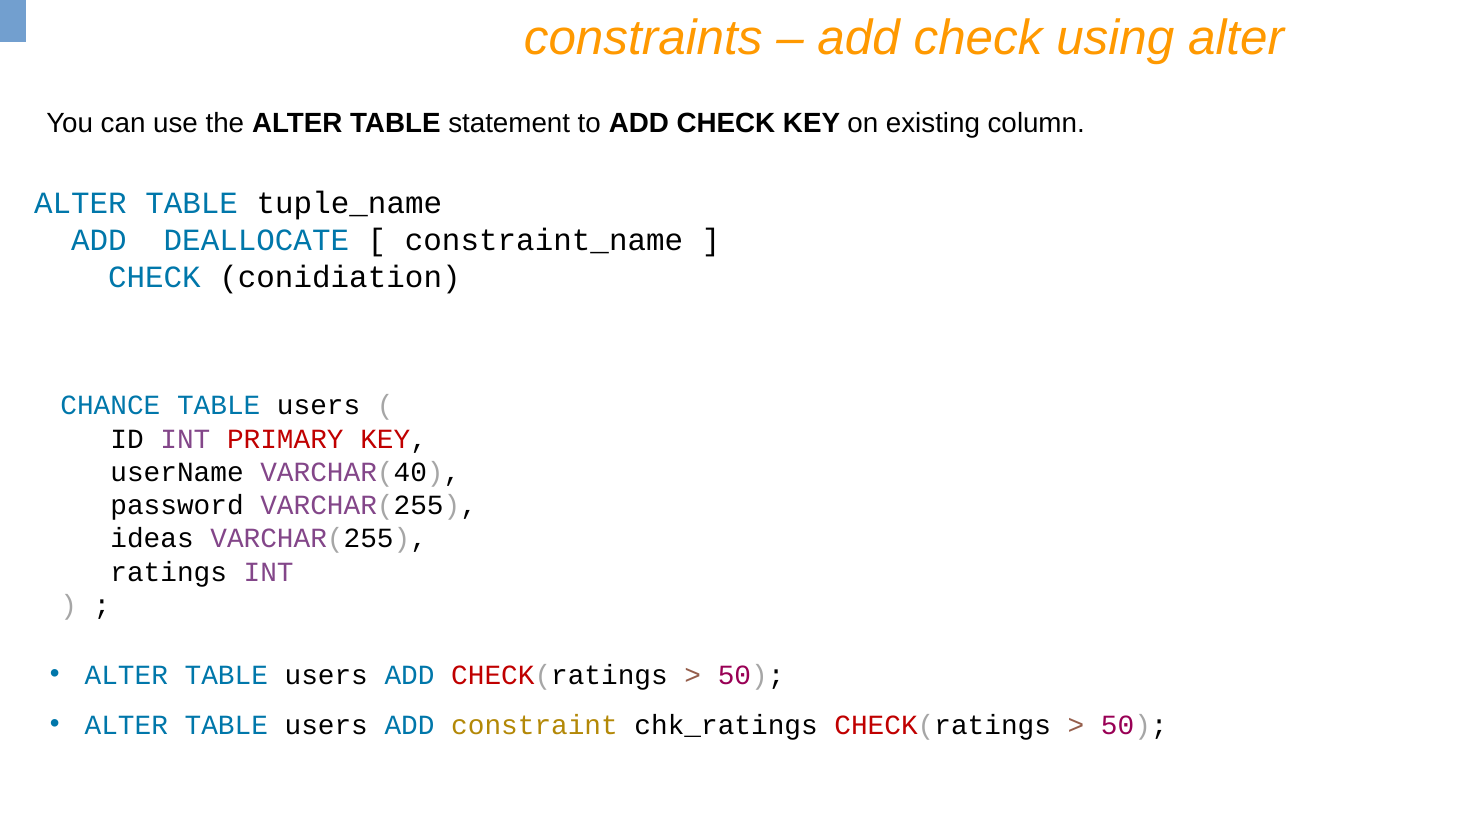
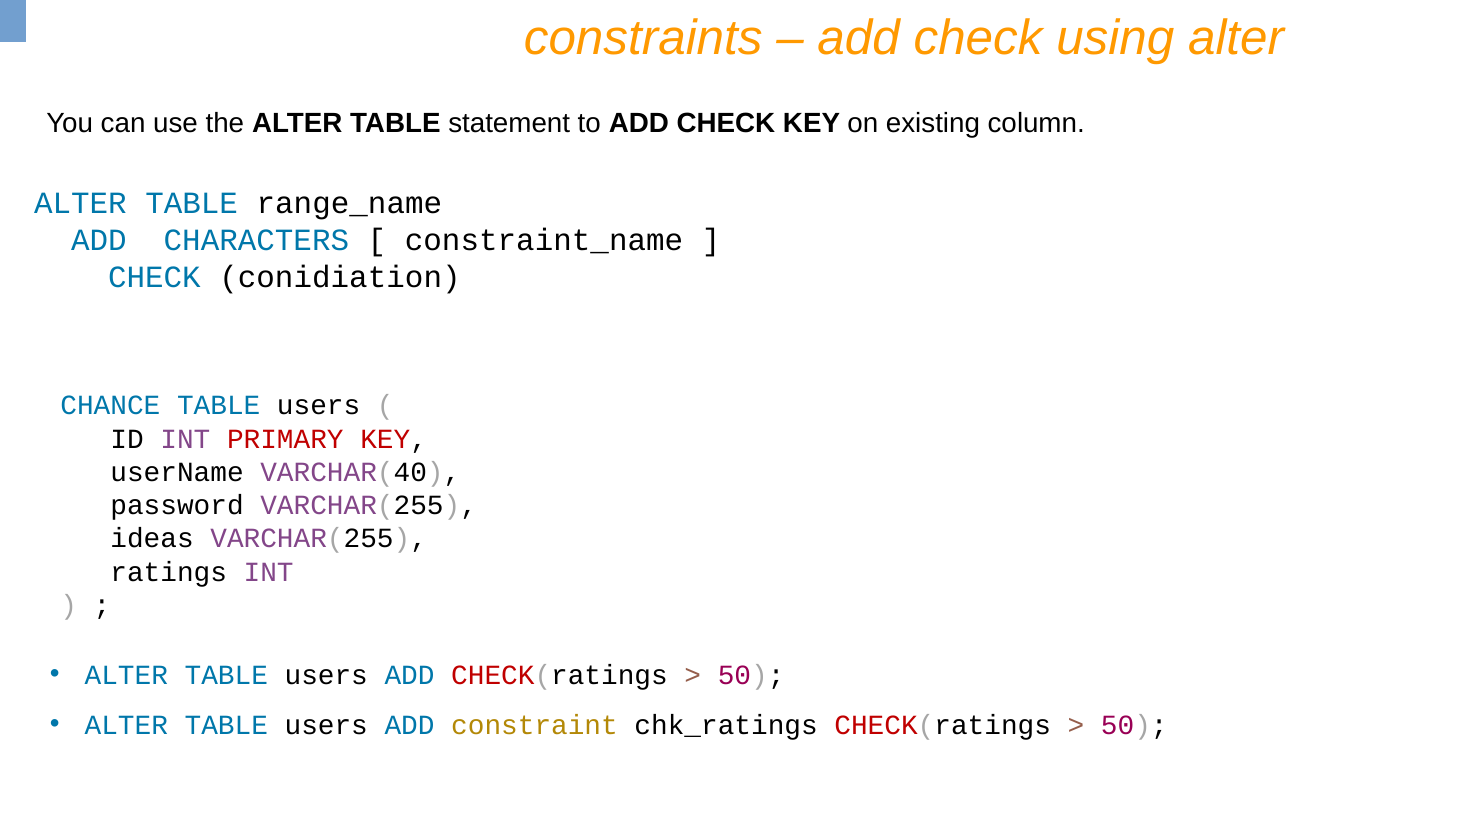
tuple_name: tuple_name -> range_name (349, 203)
DEALLOCATE: DEALLOCATE -> CHARACTERS (256, 240)
